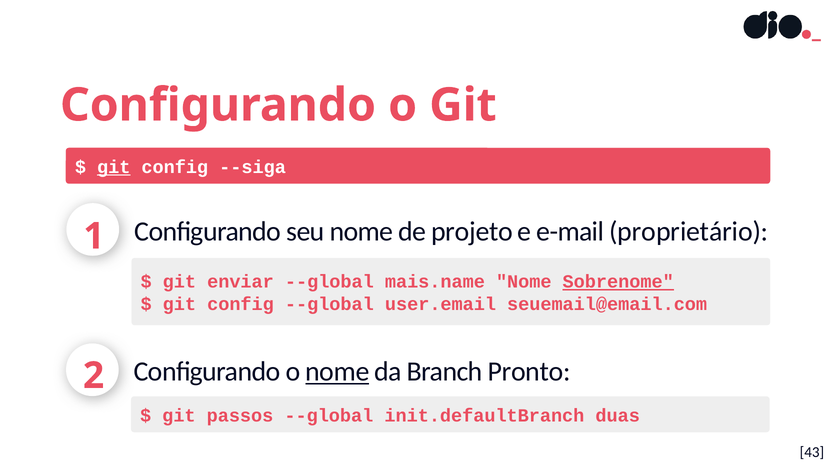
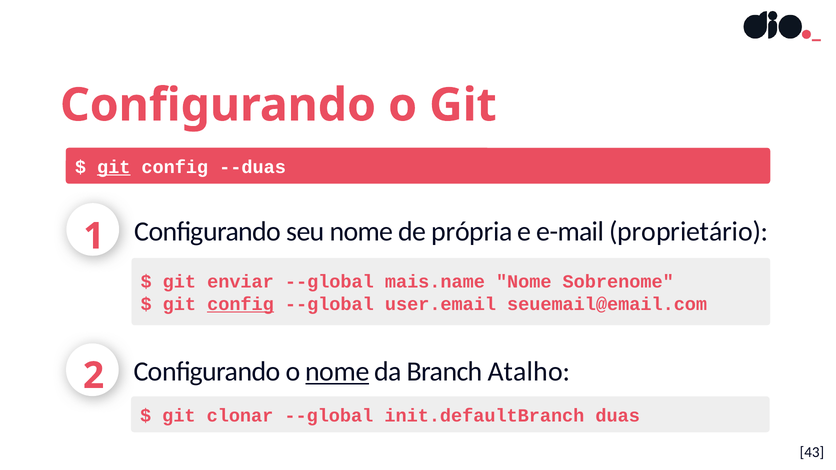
--siga: --siga -> --duas (253, 167)
projeto: projeto -> própria (472, 231)
Sobrenome underline: present -> none (618, 282)
config underline: none -> present (241, 304)
Pronto: Pronto -> Atalho (529, 372)
passos: passos -> clonar (240, 416)
